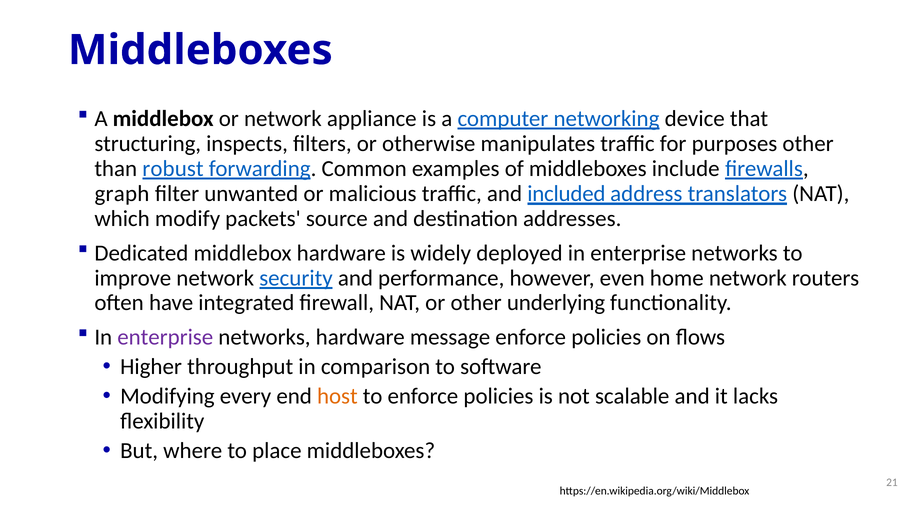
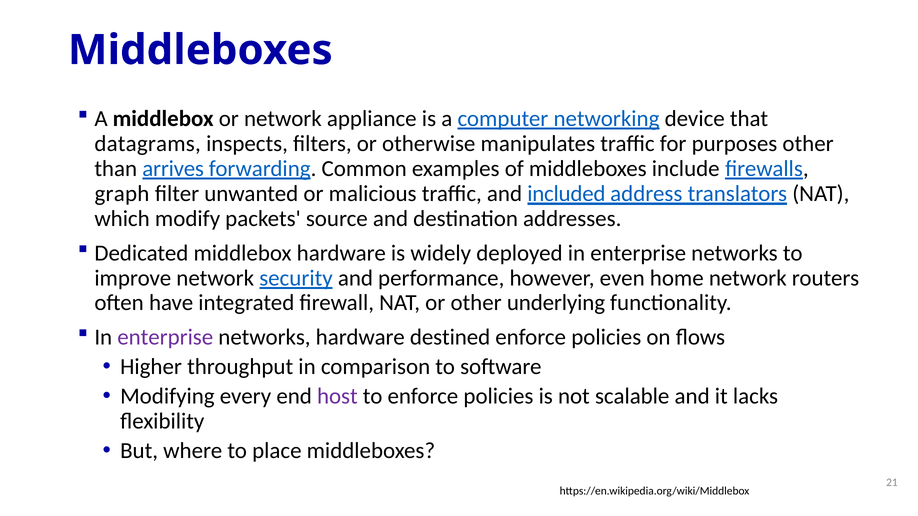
structuring: structuring -> datagrams (148, 144)
robust: robust -> arrives (173, 169)
message: message -> destined (450, 337)
host colour: orange -> purple (337, 397)
